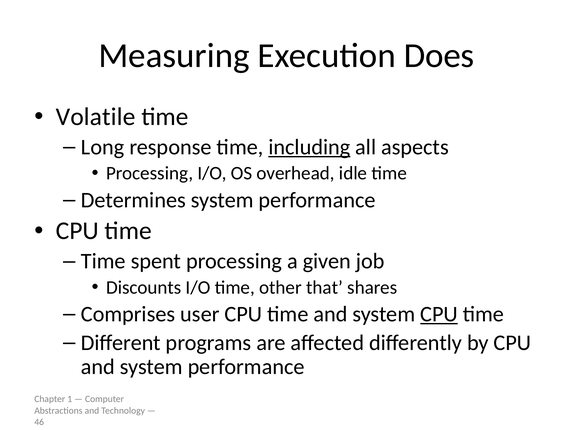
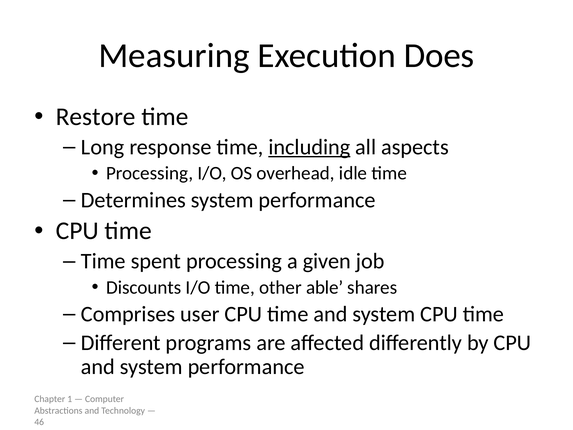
Volatile: Volatile -> Restore (96, 117)
that: that -> able (325, 287)
CPU underline: present -> none (439, 314)
